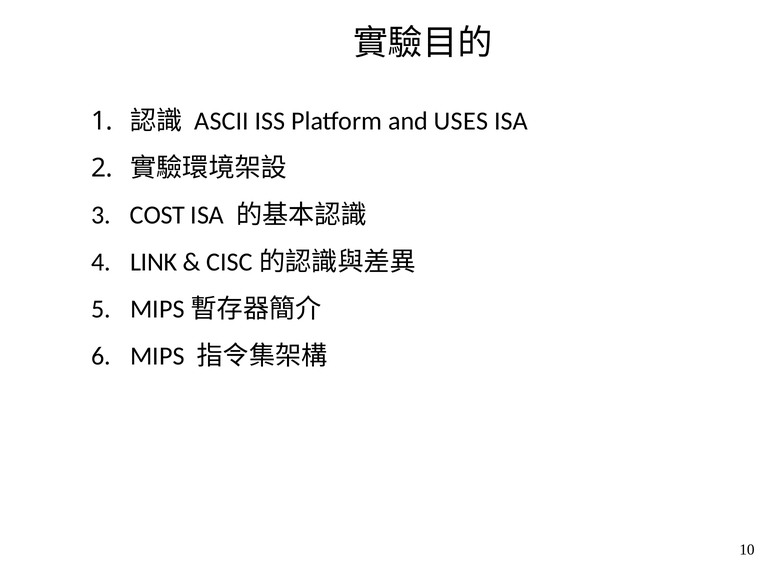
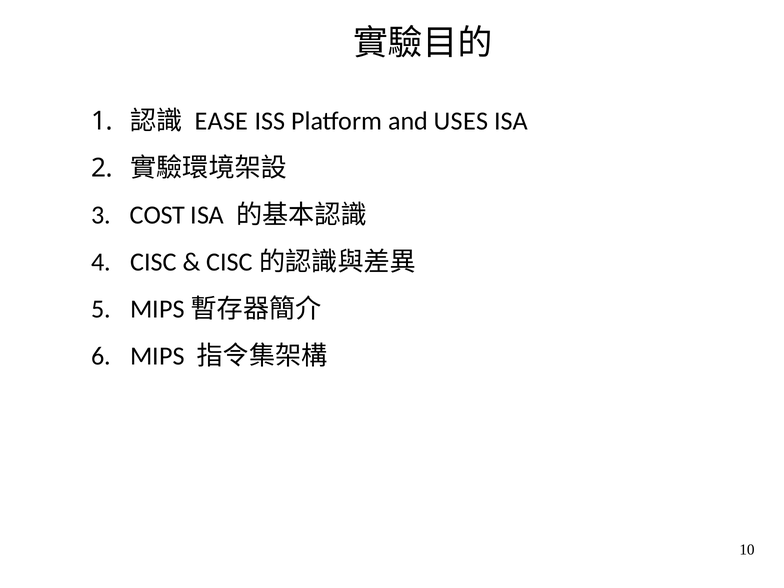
ASCII: ASCII -> EASE (222, 121)
LINK: LINK -> CISC (153, 262)
